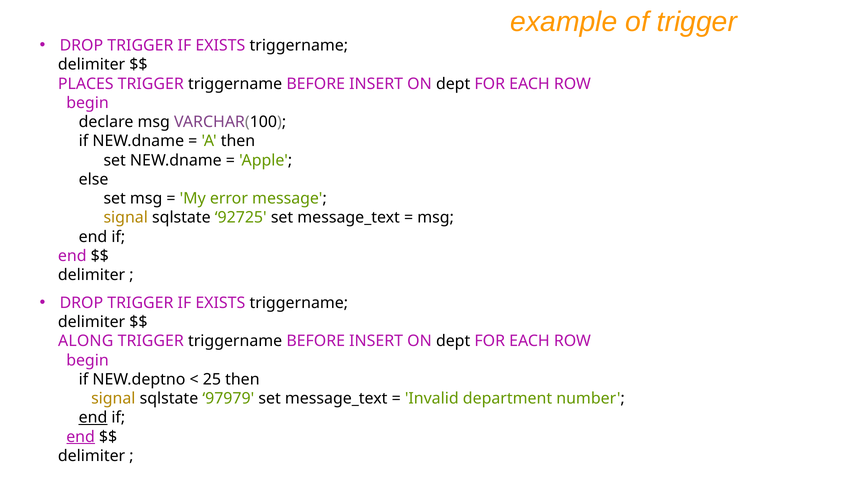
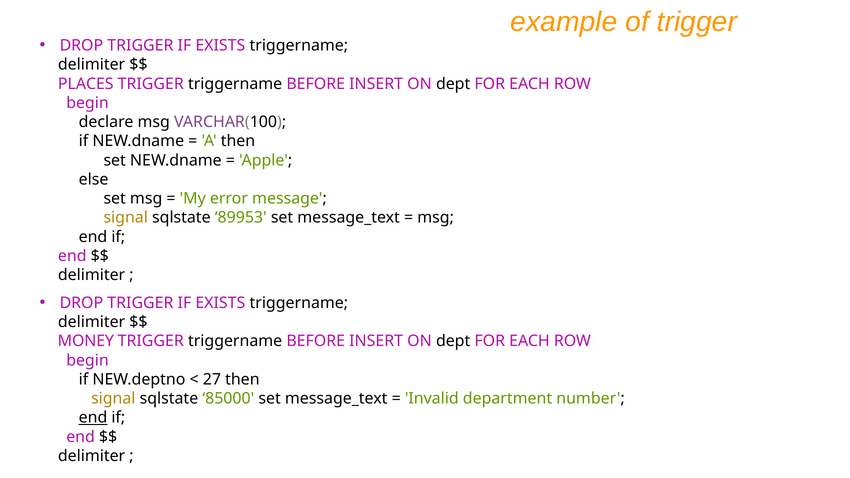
92725: 92725 -> 89953 (241, 218)
ALONG: ALONG -> MONEY (86, 341)
25: 25 -> 27 (212, 380)
97979: 97979 -> 85000 (228, 399)
end underline: present -> none (81, 437)
